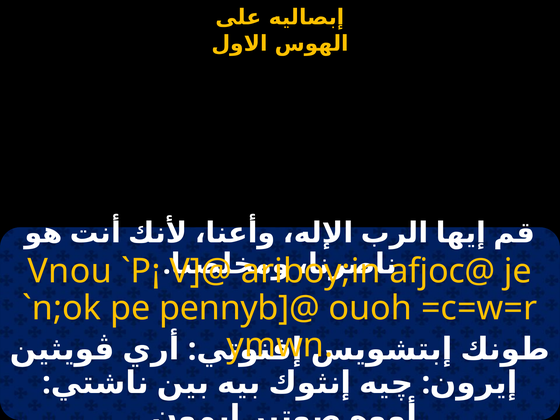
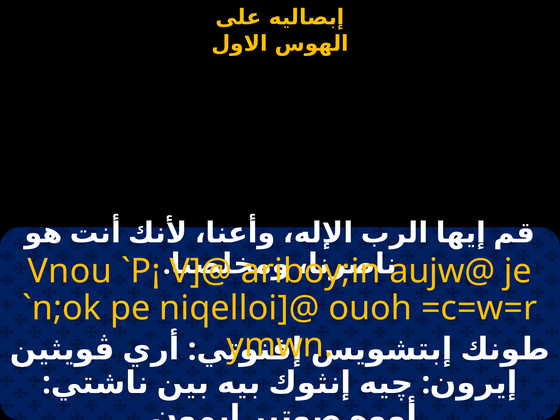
afjoc@: afjoc@ -> aujw@ (442, 271)
pennyb]@: pennyb]@ -> niqelloi]@ (239, 308)
